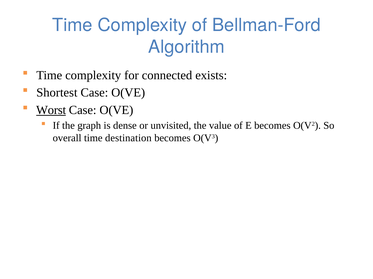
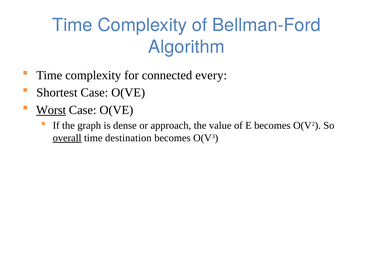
exists: exists -> every (211, 75)
unvisited: unvisited -> approach (171, 126)
overall underline: none -> present (67, 138)
